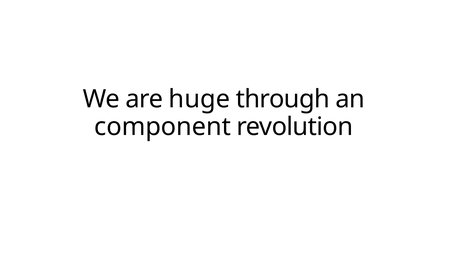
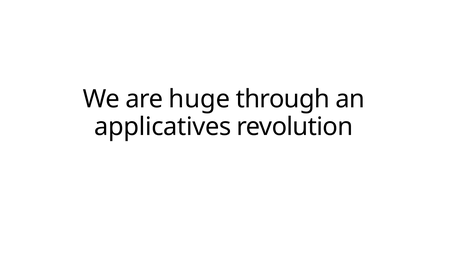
component: component -> applicatives (163, 127)
